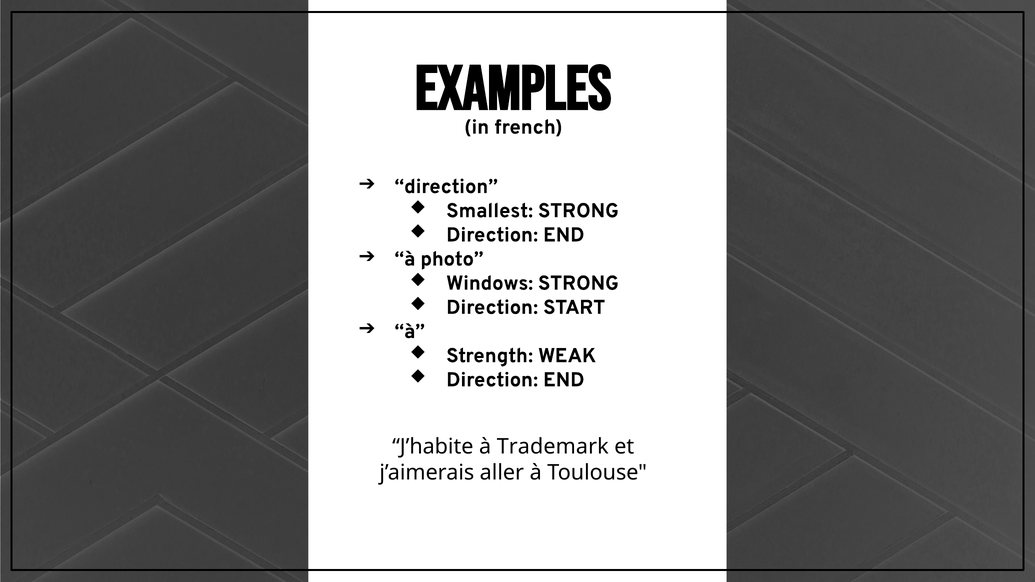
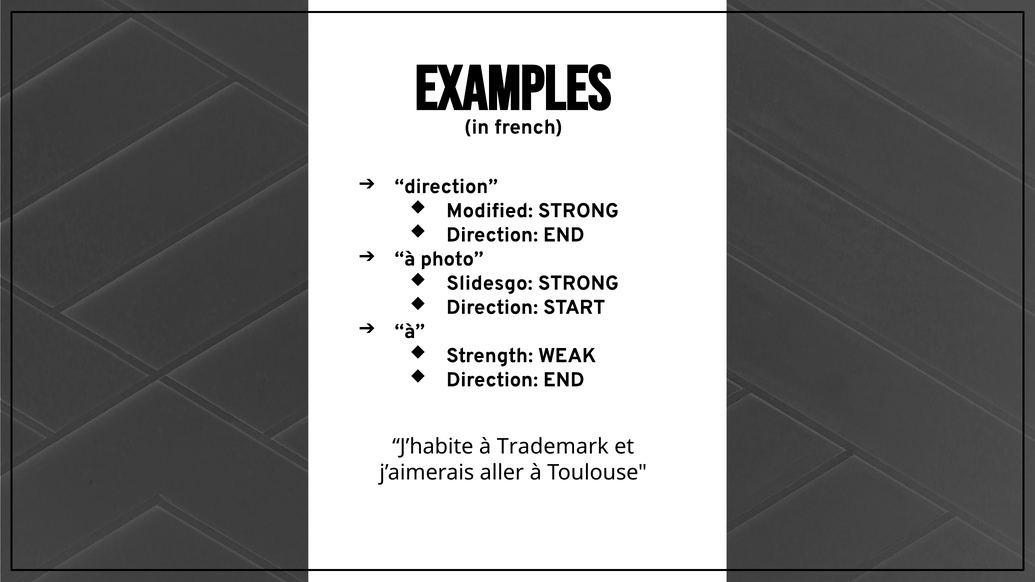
Smallest: Smallest -> Modified (490, 211)
Windows: Windows -> Slidesgo (490, 283)
